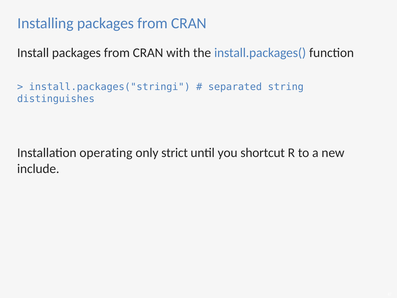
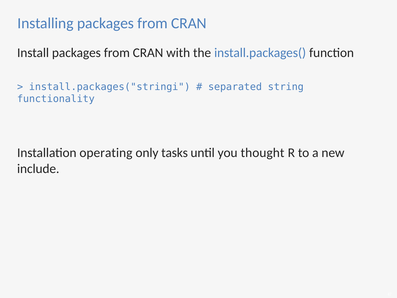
distinguishes: distinguishes -> functionality (56, 99)
strict: strict -> tasks (175, 153)
shortcut: shortcut -> thought (263, 153)
